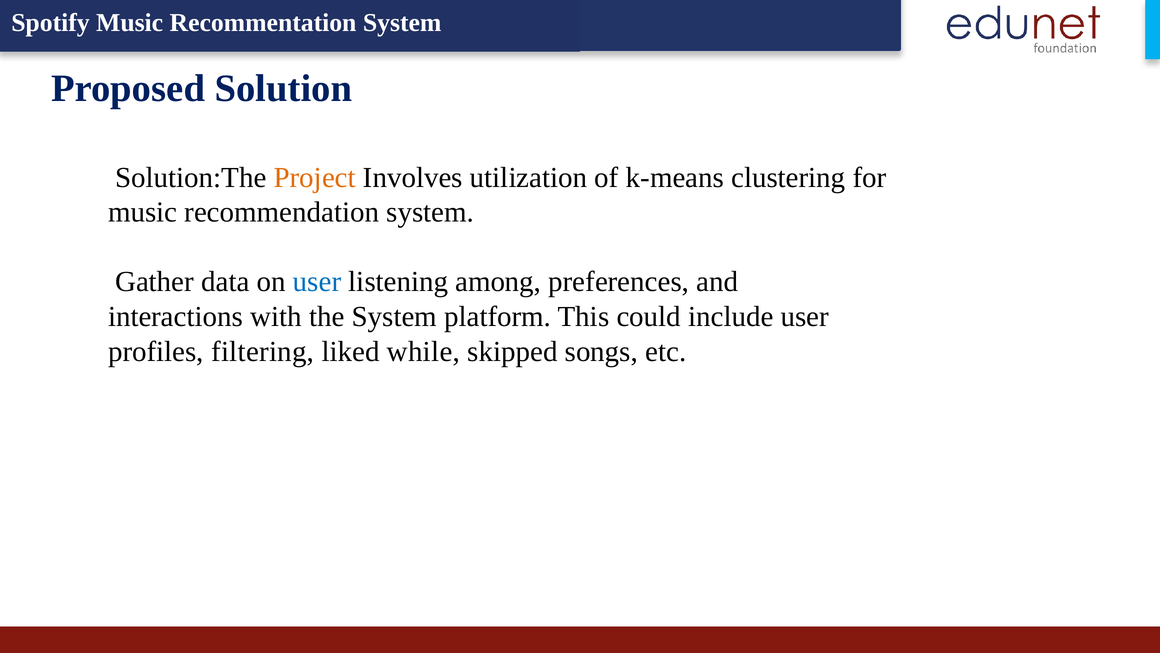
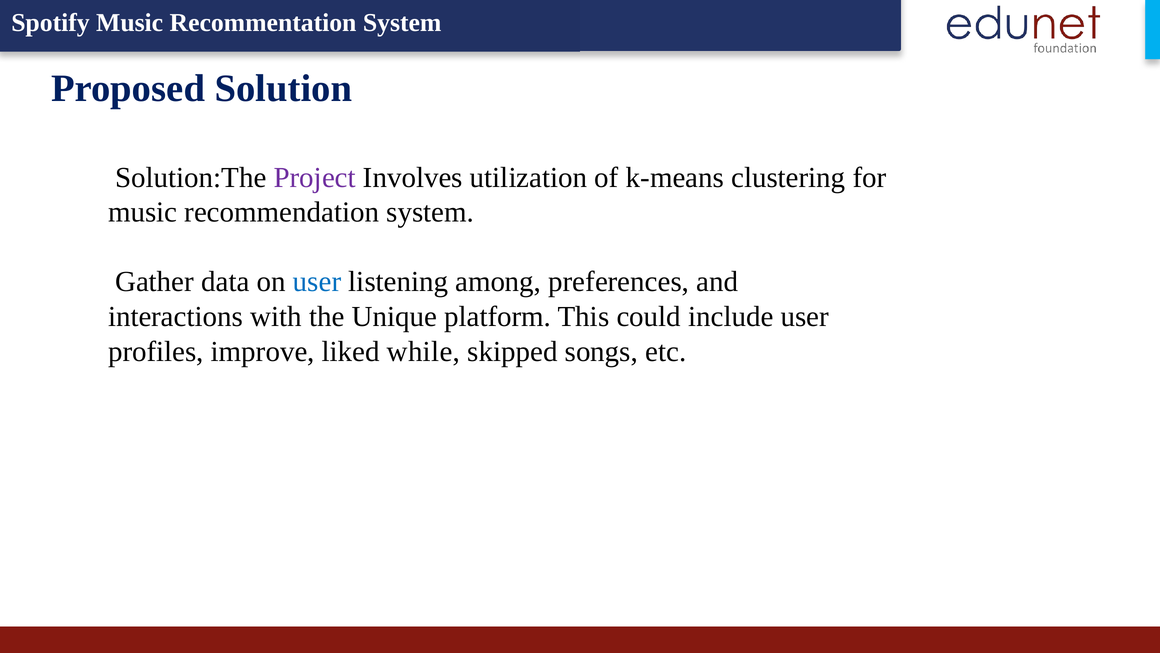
Project colour: orange -> purple (315, 177)
the System: System -> Unique (394, 317)
filtering: filtering -> improve (263, 351)
